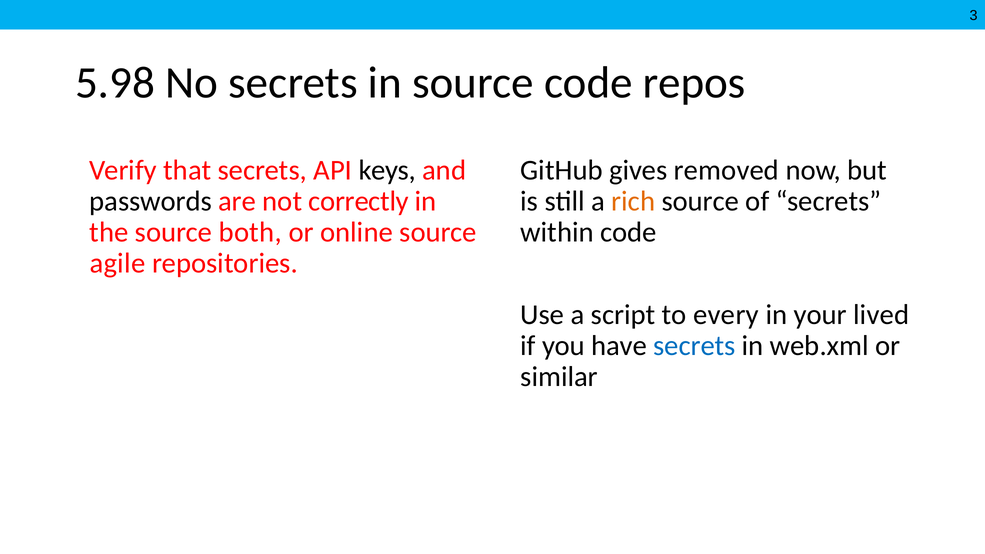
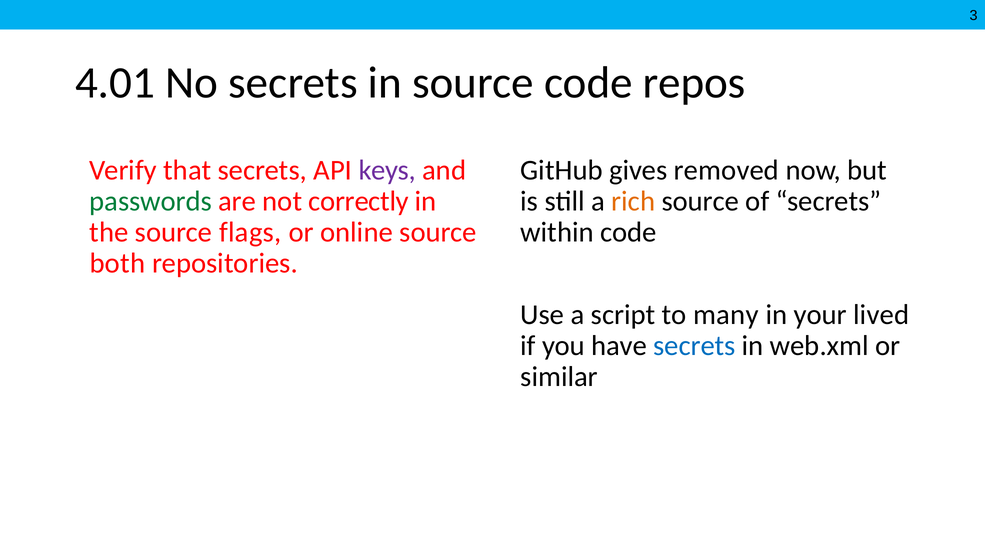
5.98: 5.98 -> 4.01 (115, 83)
keys colour: black -> purple (387, 170)
passwords colour: black -> green (151, 201)
both: both -> flags (250, 232)
agile: agile -> both (117, 263)
every: every -> many (726, 315)
